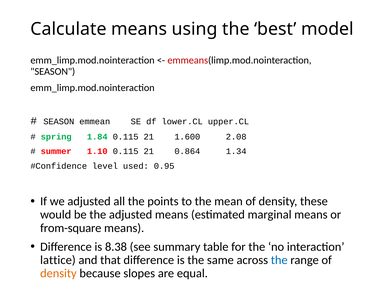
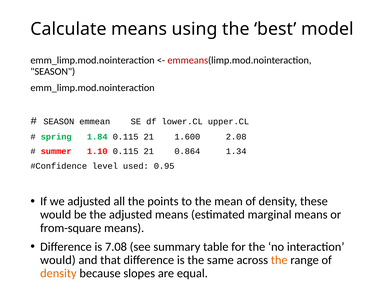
8.38: 8.38 -> 7.08 (116, 247)
lattice: lattice -> would (58, 260)
the colour: blue -> orange (279, 260)
